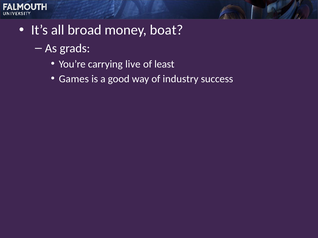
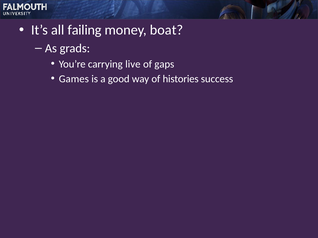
broad: broad -> failing (85, 30)
least: least -> gaps (164, 64)
industry: industry -> histories (181, 79)
